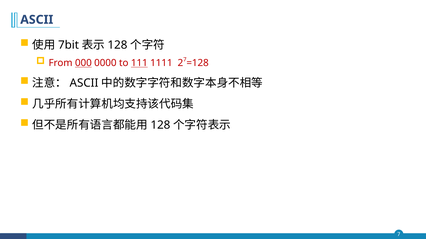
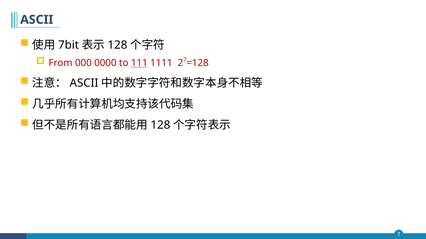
000 underline: present -> none (83, 63)
